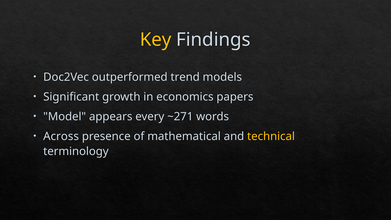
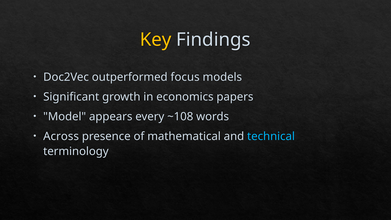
trend: trend -> focus (185, 77)
~271: ~271 -> ~108 (180, 117)
technical colour: yellow -> light blue (271, 136)
